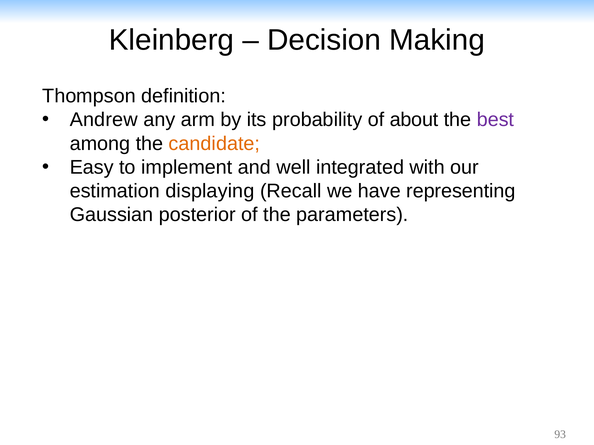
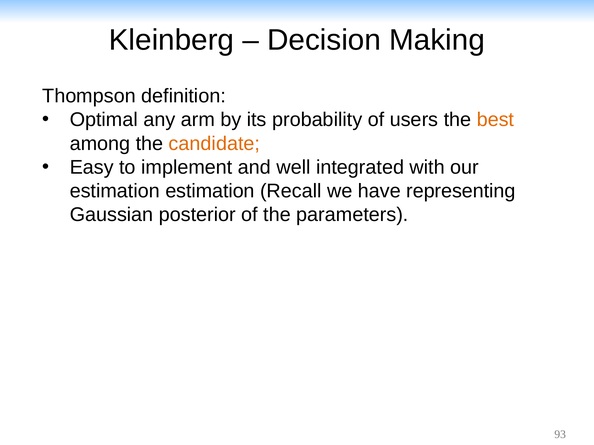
Andrew: Andrew -> Optimal (104, 120)
about: about -> users (414, 120)
best colour: purple -> orange (495, 120)
estimation displaying: displaying -> estimation (210, 191)
